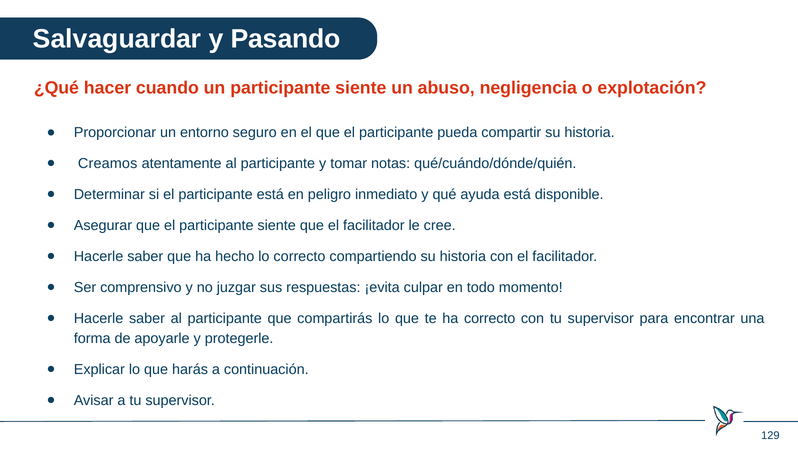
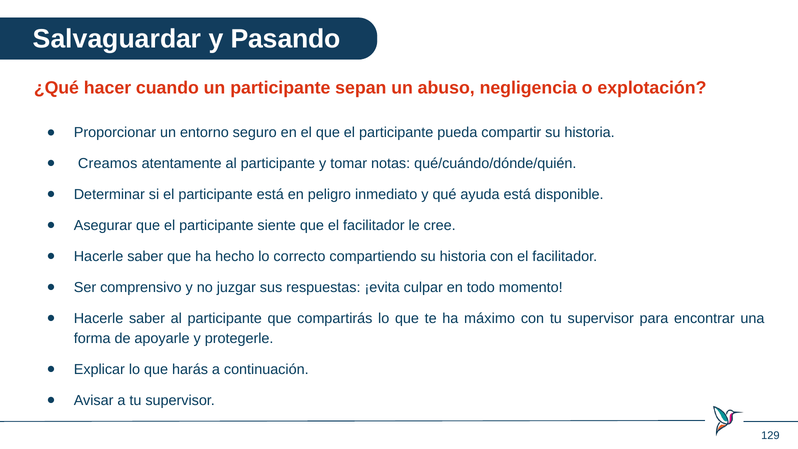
un participante siente: siente -> sepan (361, 88)
ha correcto: correcto -> máximo (490, 318)
